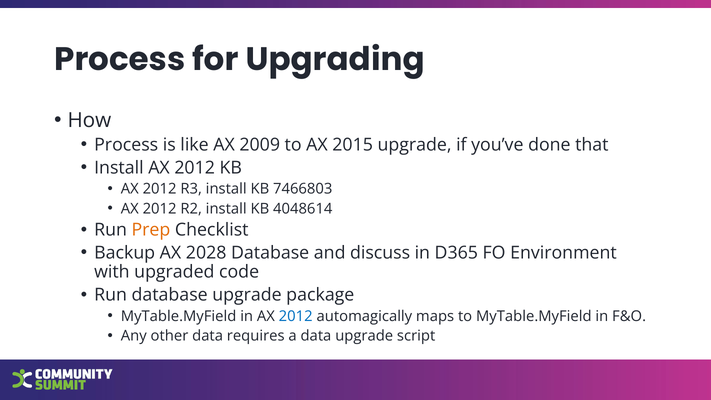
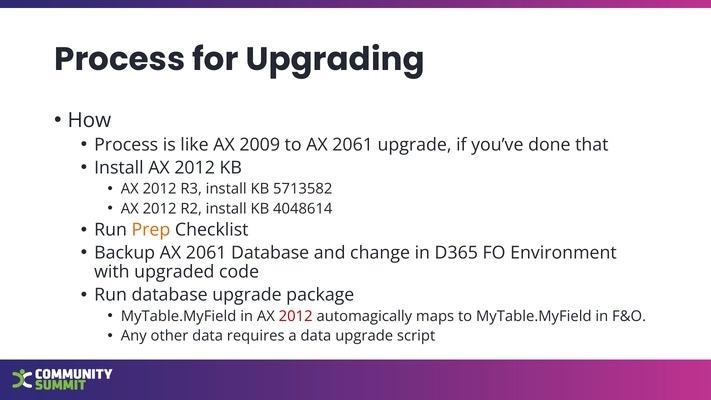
to AX 2015: 2015 -> 2061 (353, 145)
7466803: 7466803 -> 5713582 (303, 189)
Backup AX 2028: 2028 -> 2061 (206, 253)
discuss: discuss -> change (380, 253)
2012 colour: blue -> red (296, 316)
